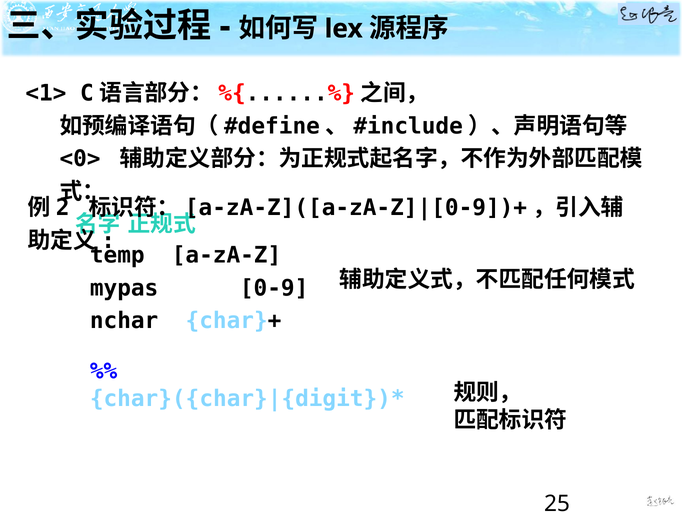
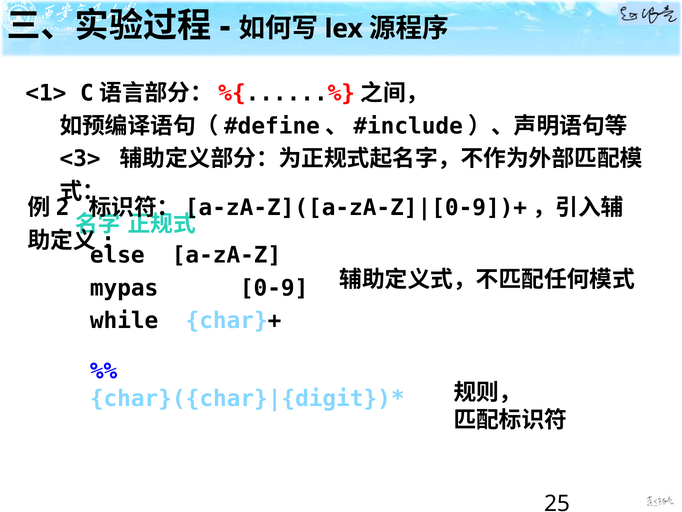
<0>: <0> -> <3> (80, 159)
temp: temp -> else (117, 255)
nchar: nchar -> while (124, 320)
